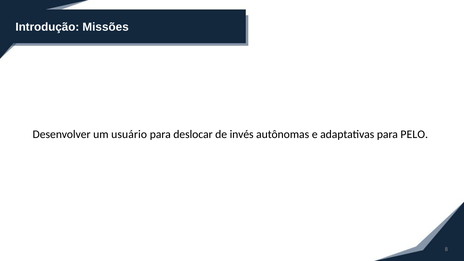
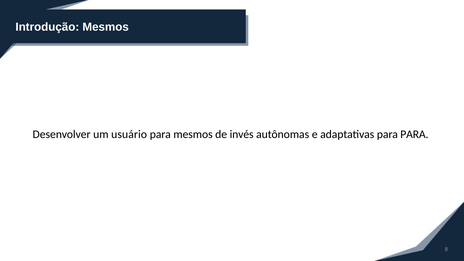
Introdução Missões: Missões -> Mesmos (106, 27)
para deslocar: deslocar -> mesmos (193, 134)
para PELO: PELO -> PARA (414, 134)
